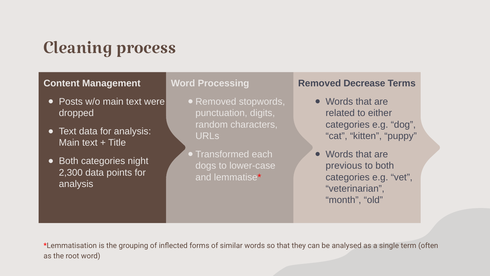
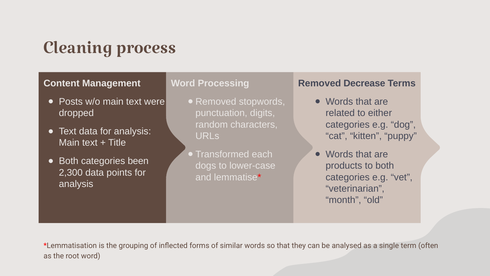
night: night -> been (138, 161)
previous: previous -> products (344, 166)
